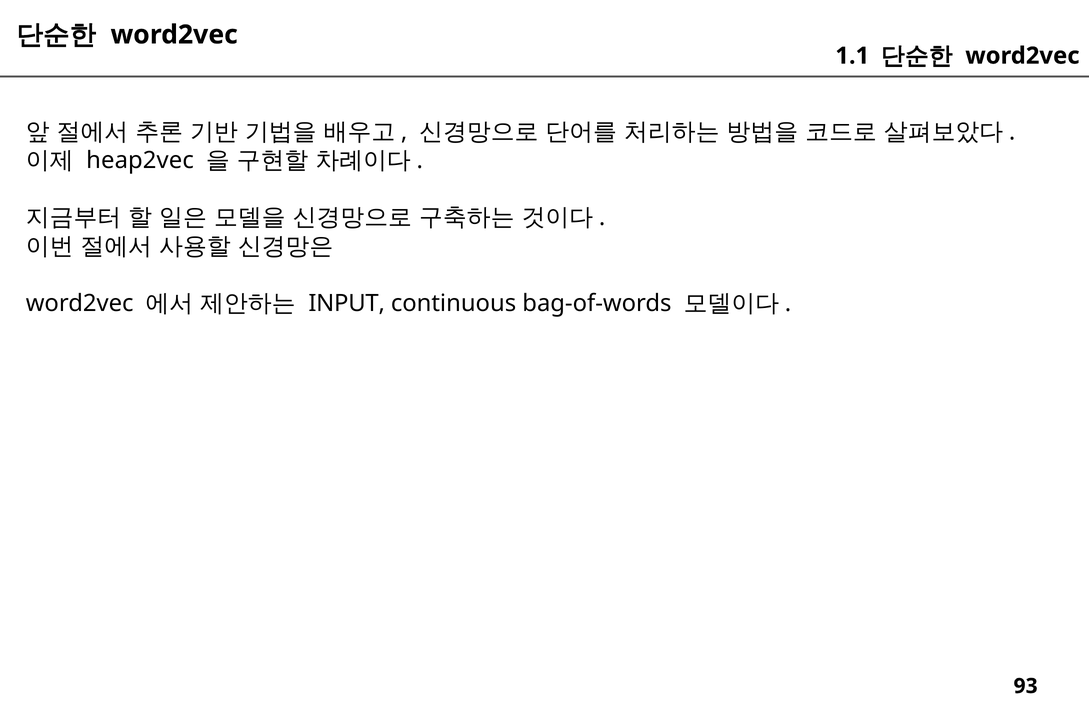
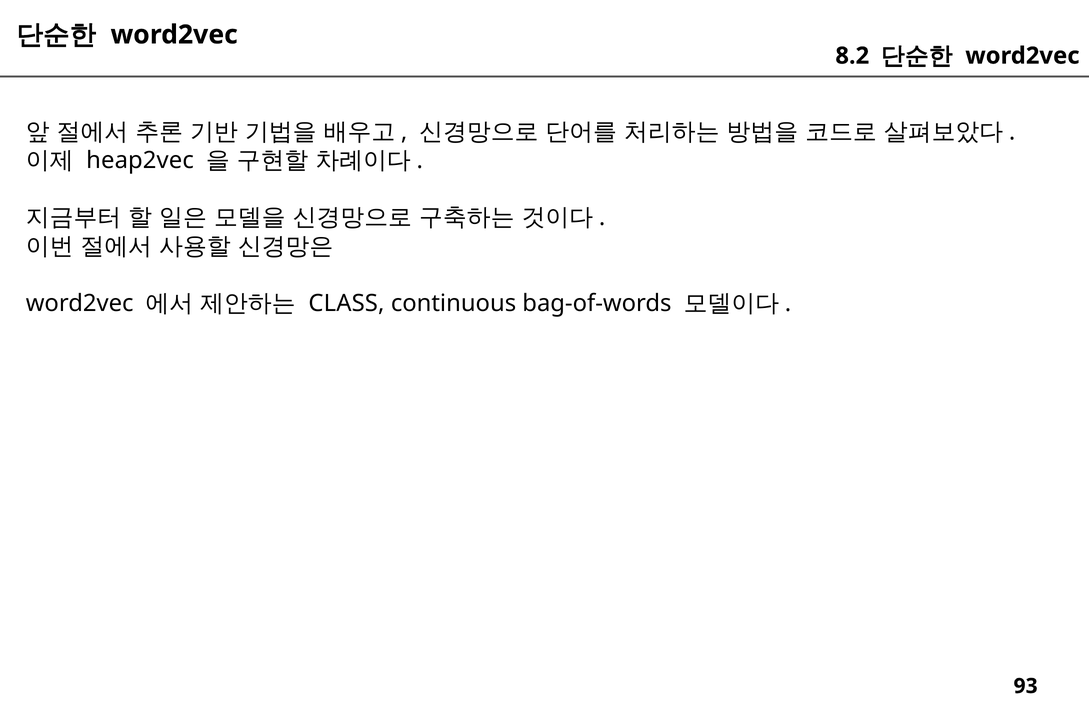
1.1: 1.1 -> 8.2 (852, 56)
INPUT: INPUT -> CLASS (346, 304)
